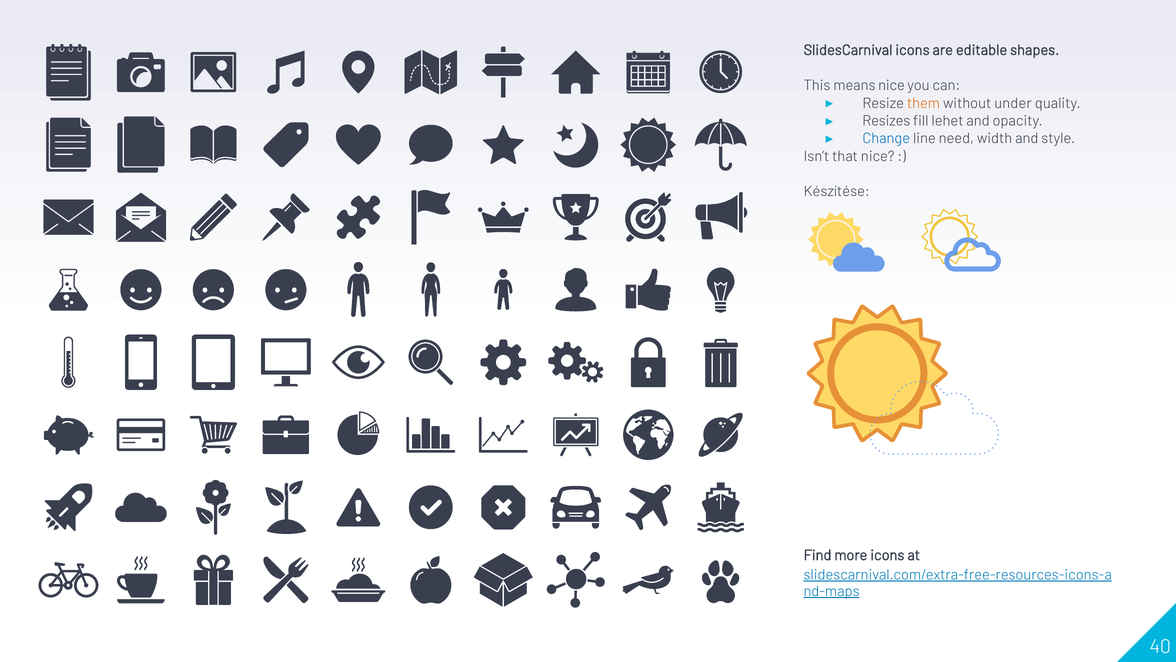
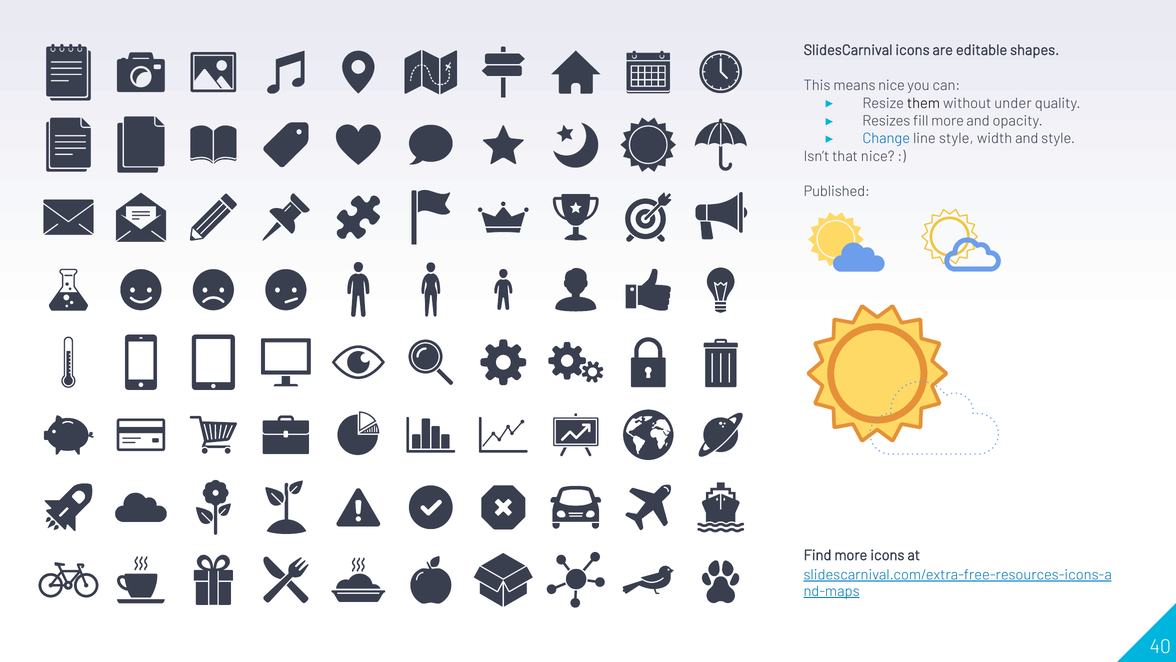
them colour: orange -> black (923, 103)
fill lehet: lehet -> more (948, 121)
line need: need -> style (956, 138)
Készítése: Készítése -> Published (837, 191)
